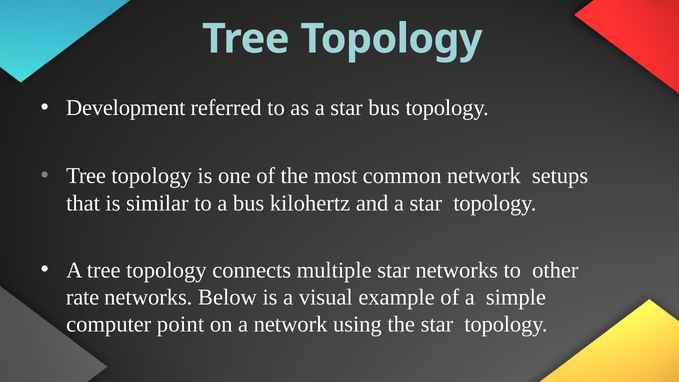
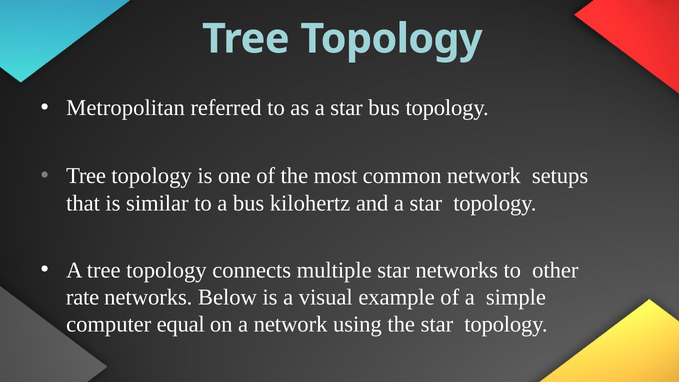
Development: Development -> Metropolitan (126, 108)
point: point -> equal (181, 324)
